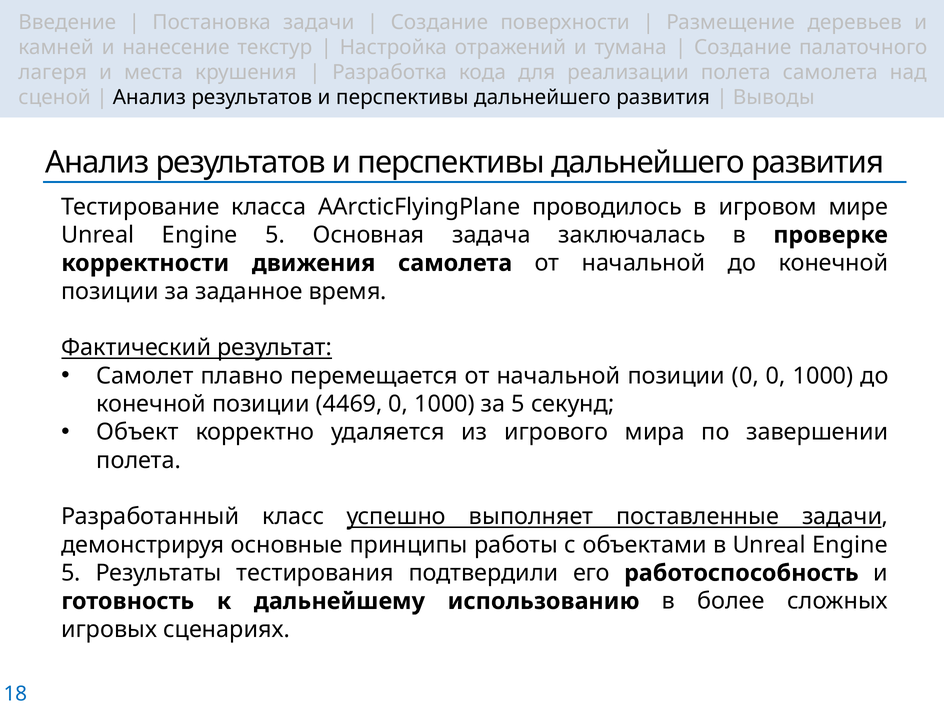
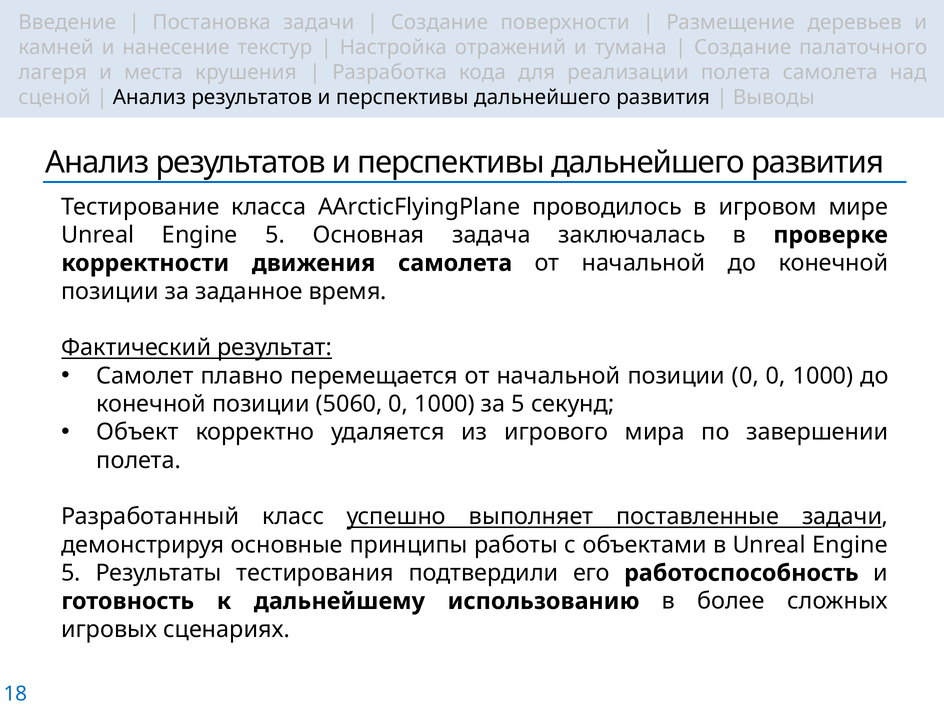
4469: 4469 -> 5060 (349, 404)
